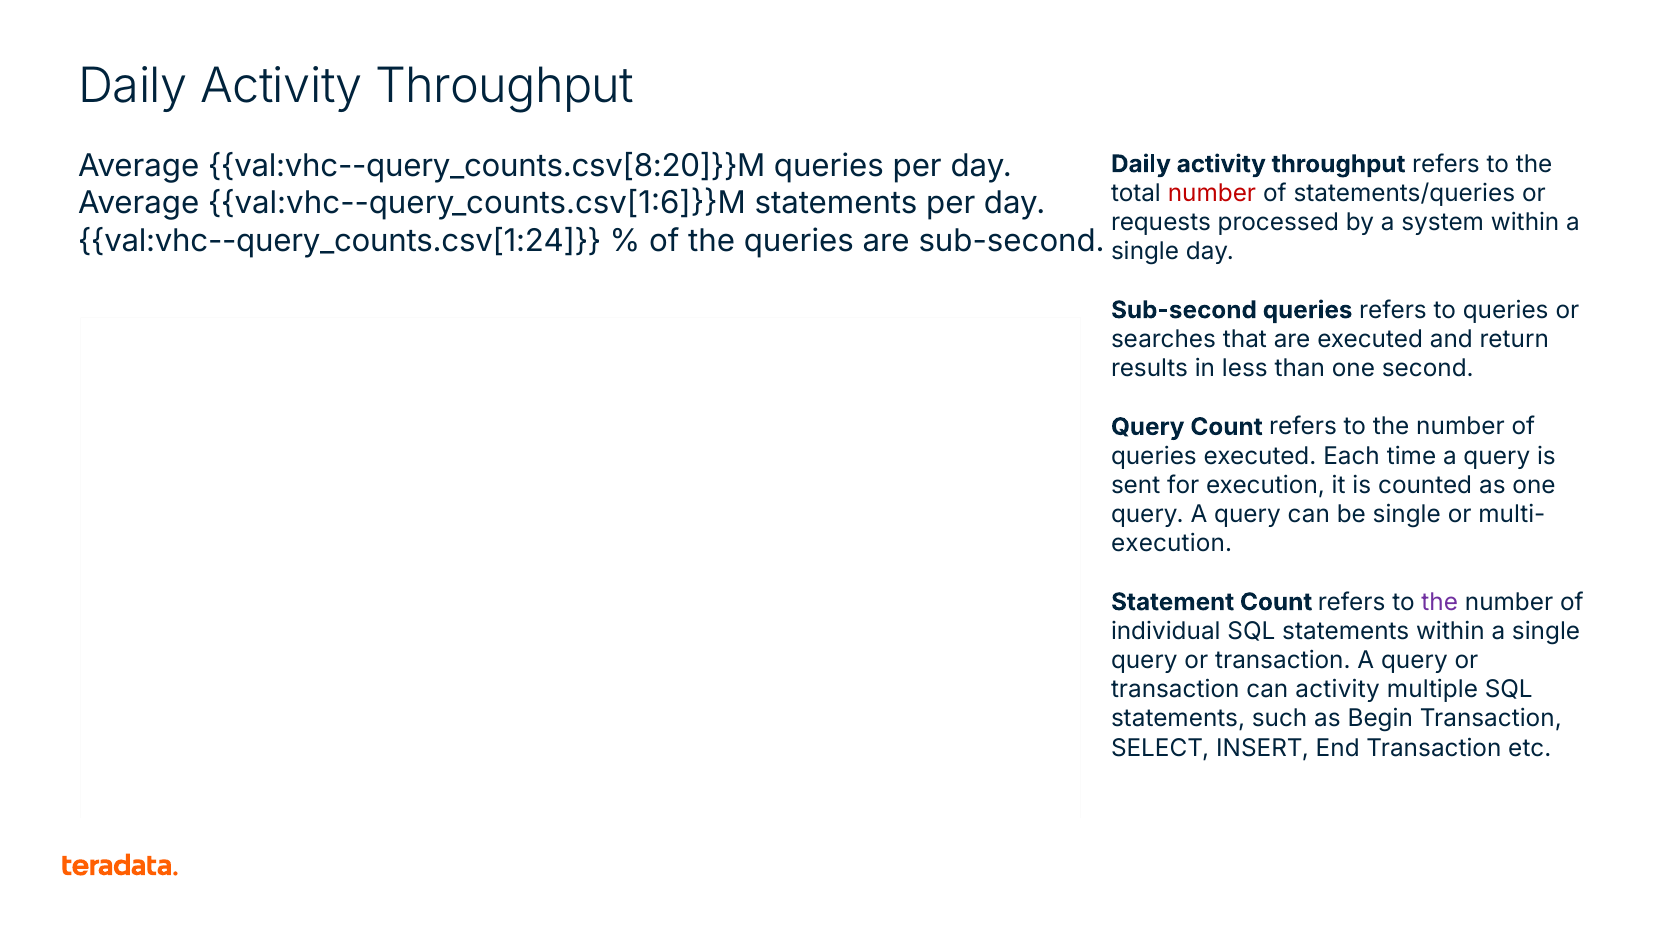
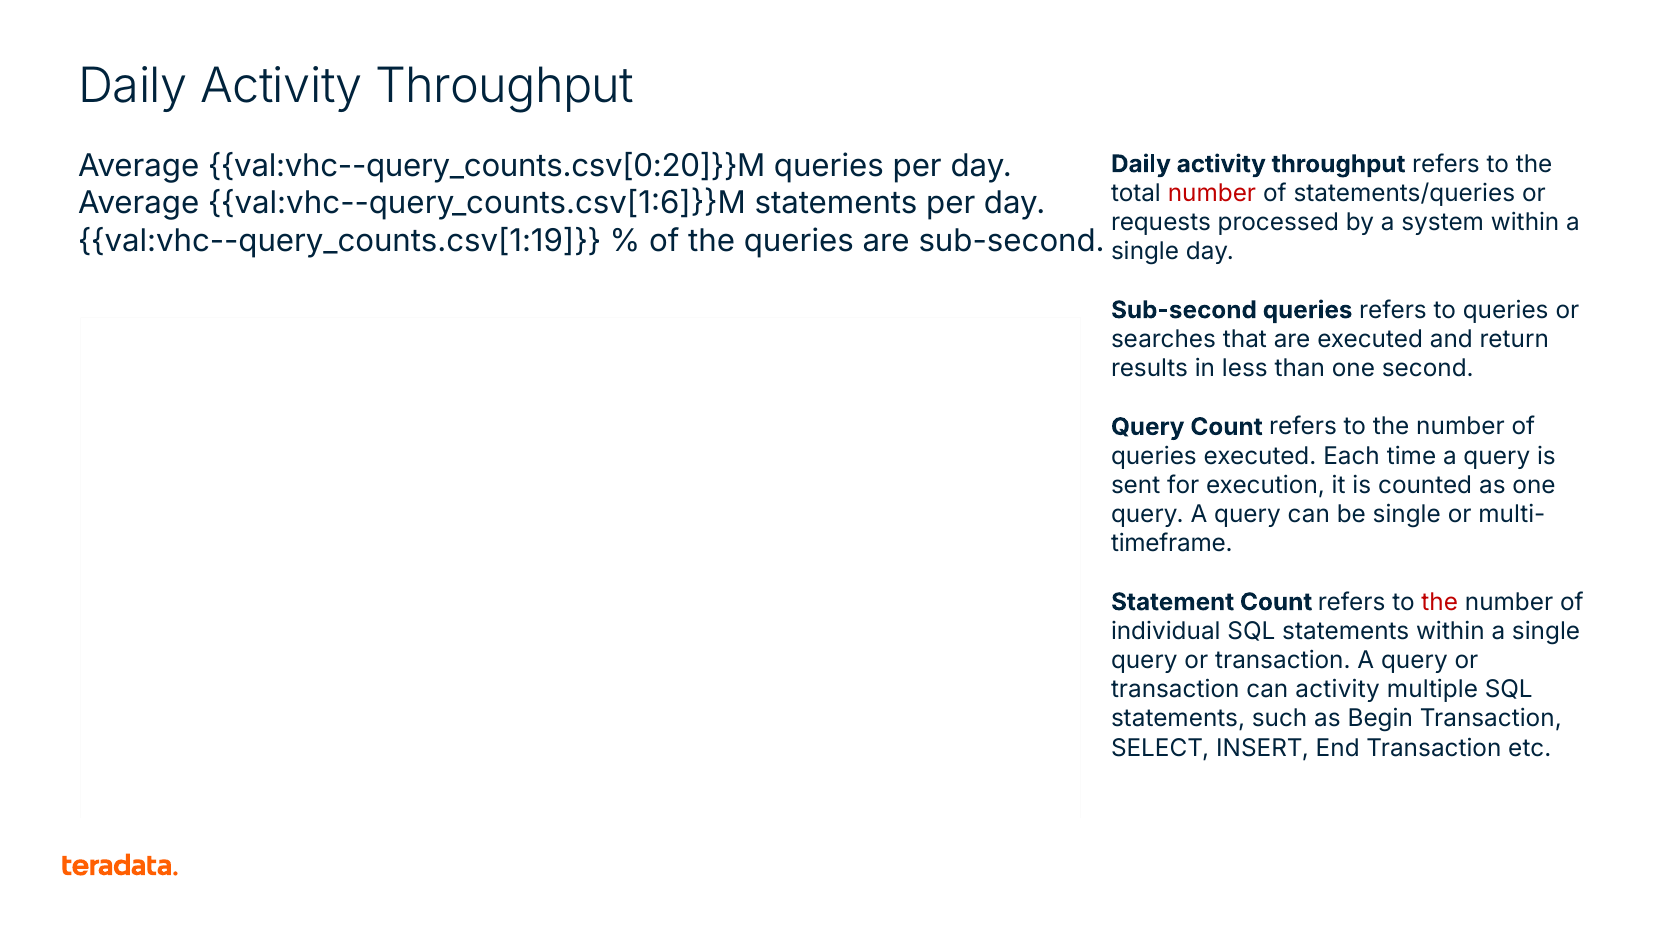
val:vhc--query_counts.csv[8:20]}}M: val:vhc--query_counts.csv[8:20]}}M -> val:vhc--query_counts.csv[0:20]}}M (487, 166)
val:vhc--query_counts.csv[1:24: val:vhc--query_counts.csv[1:24 -> val:vhc--query_counts.csv[1:19 (340, 241)
execution: execution -> timeframe (1172, 544)
the colour: purple -> red (1440, 602)
